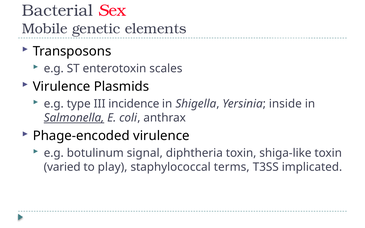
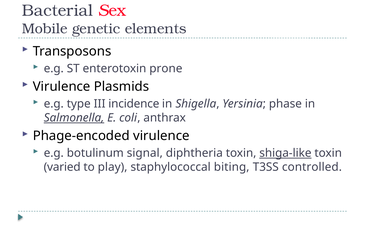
scales: scales -> prone (166, 69)
inside: inside -> phase (285, 104)
shiga-like underline: none -> present (285, 153)
terms: terms -> biting (232, 167)
implicated: implicated -> controlled (312, 167)
